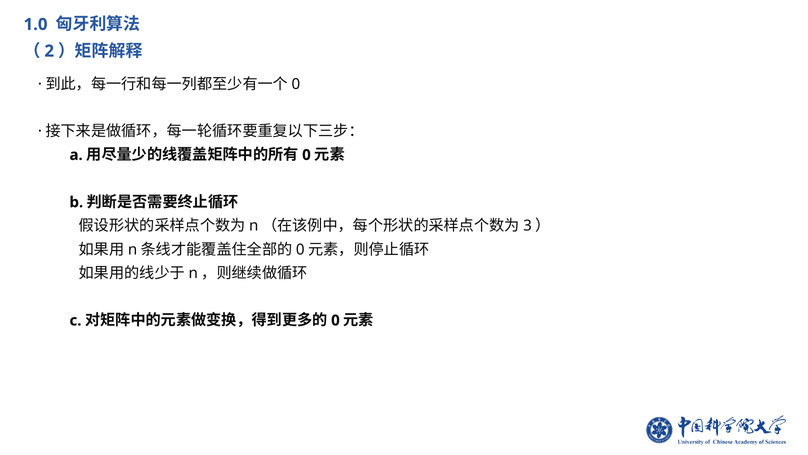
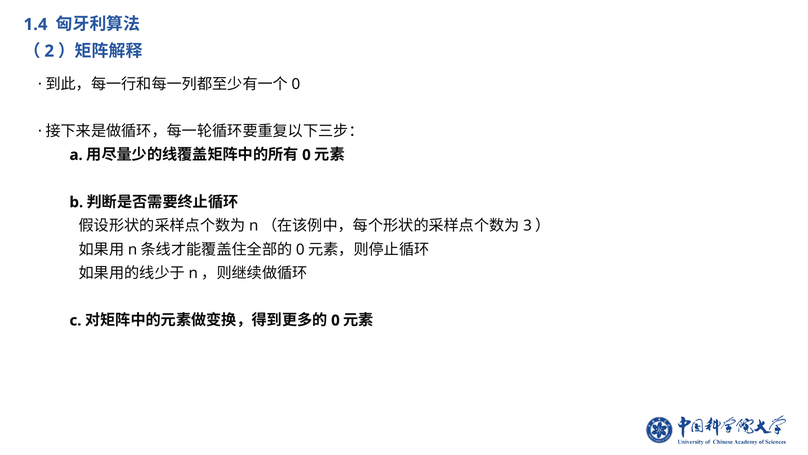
1.0: 1.0 -> 1.4 (36, 24)
